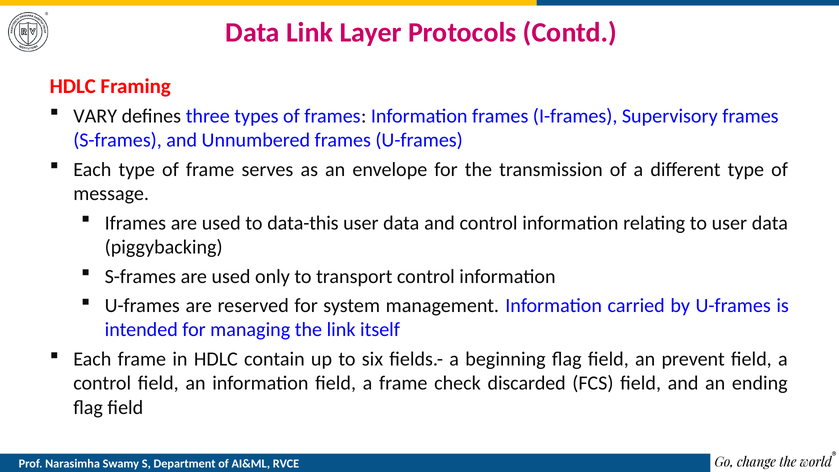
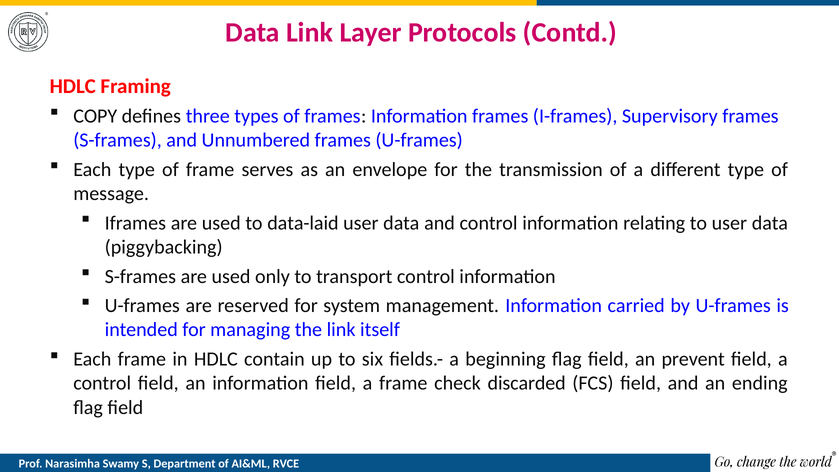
VARY: VARY -> COPY (95, 116)
data-this: data-this -> data-laid (303, 223)
